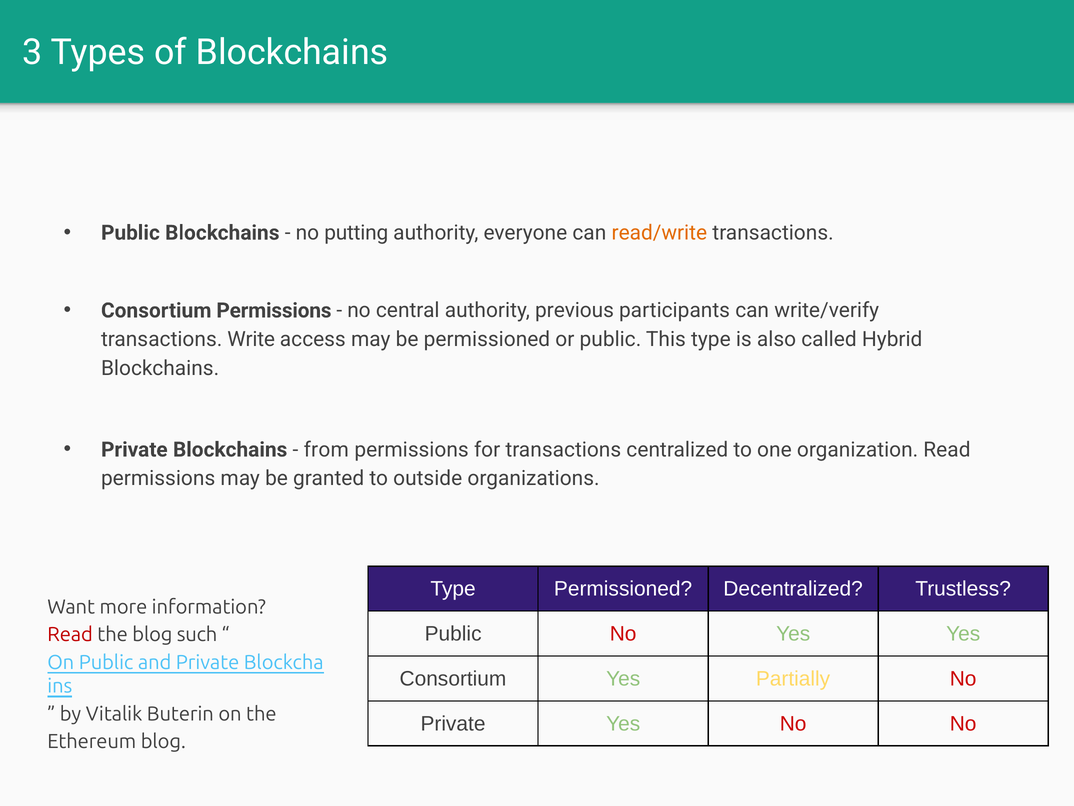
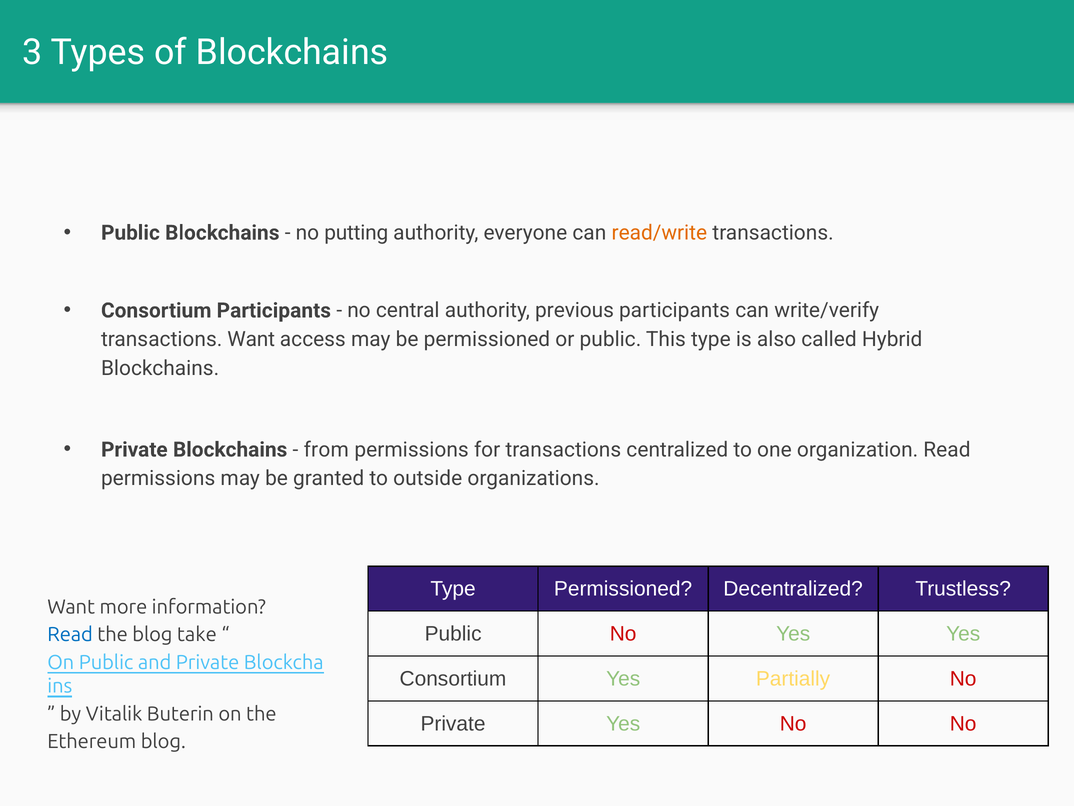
Consortium Permissions: Permissions -> Participants (274, 310)
transactions Write: Write -> Want (251, 339)
Read colour: red -> blue (70, 634)
such: such -> take (197, 634)
